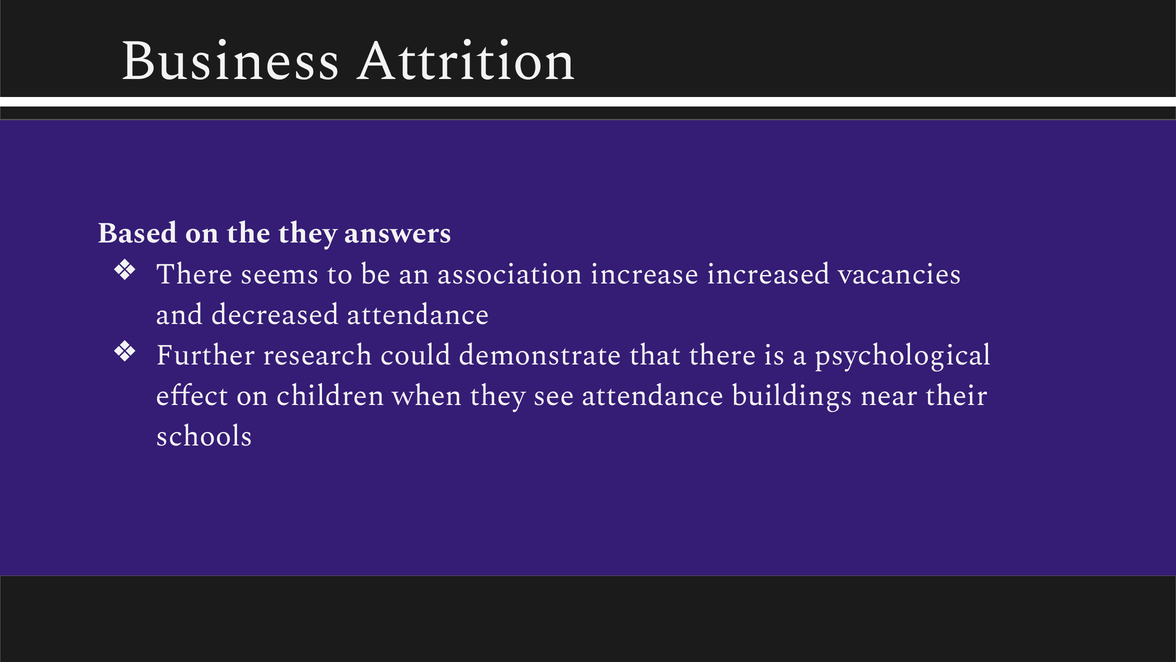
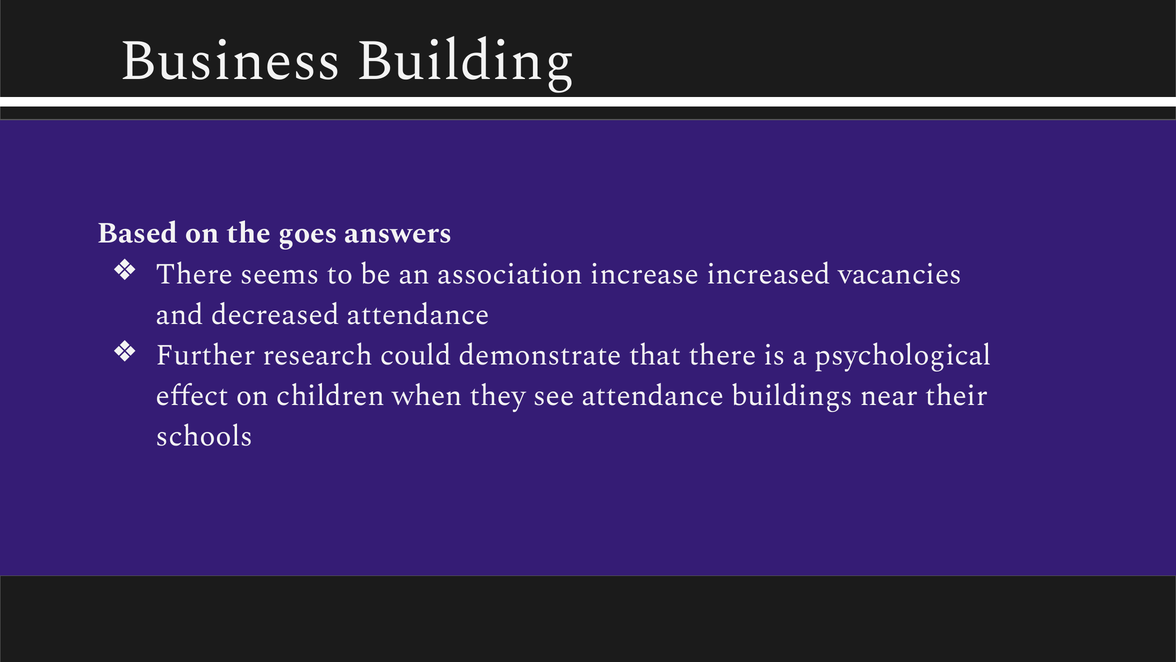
Attrition: Attrition -> Building (465, 60)
the they: they -> goes (308, 233)
